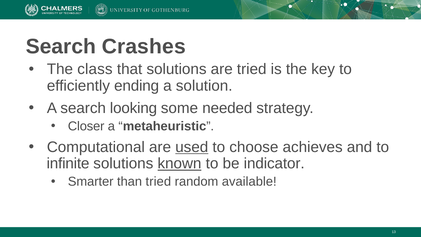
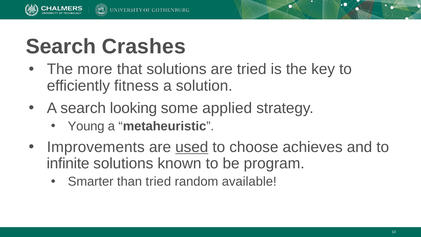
class: class -> more (95, 69)
ending: ending -> fitness (136, 86)
needed: needed -> applied (227, 108)
Closer: Closer -> Young (86, 126)
Computational: Computational -> Improvements (96, 147)
known underline: present -> none (179, 163)
indicator: indicator -> program (274, 163)
